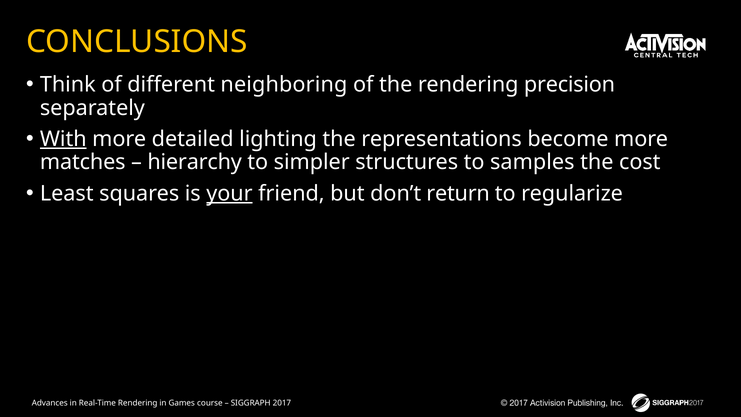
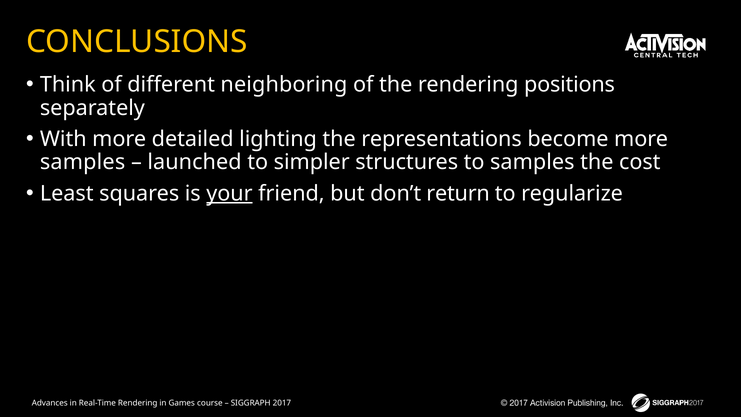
precision: precision -> positions (569, 85)
With underline: present -> none (63, 139)
matches: matches -> samples (83, 162)
hierarchy: hierarchy -> launched (195, 162)
